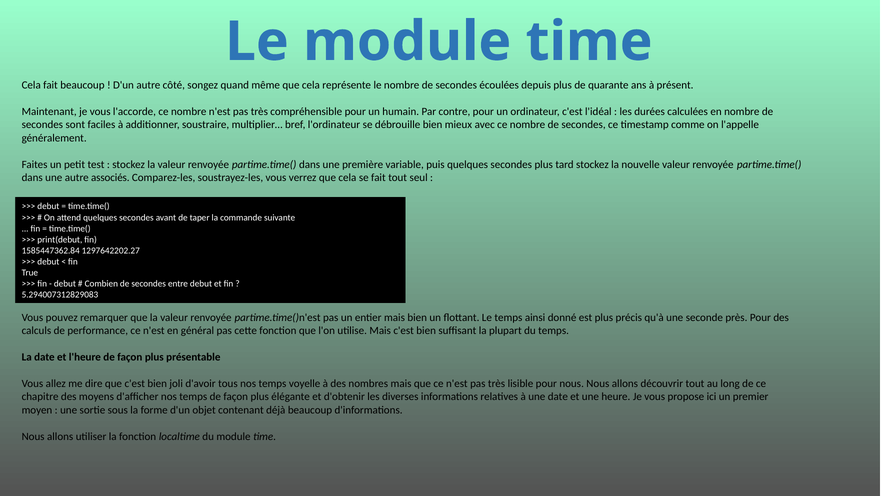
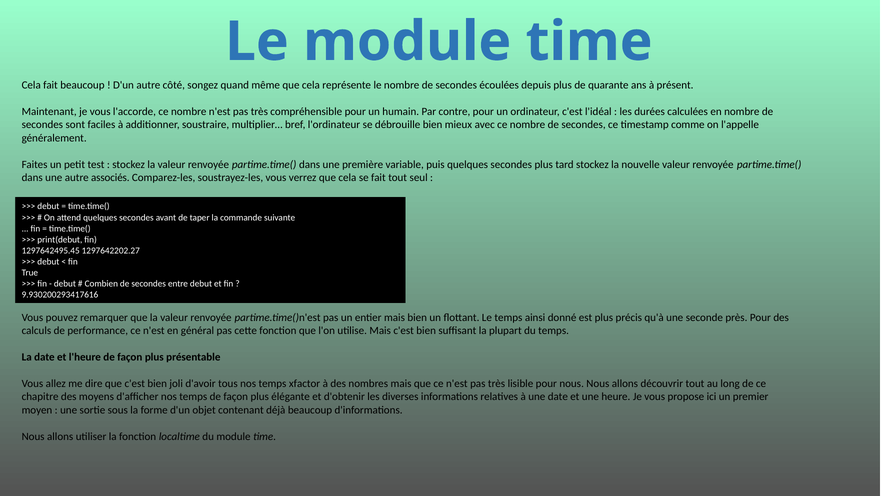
1585447362.84: 1585447362.84 -> 1297642495.45 (51, 251)
5.294007312829083: 5.294007312829083 -> 9.930200293417616 (60, 295)
voyelle: voyelle -> xfactor (305, 384)
